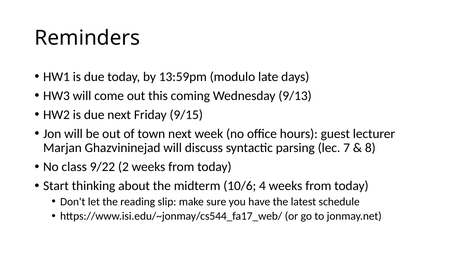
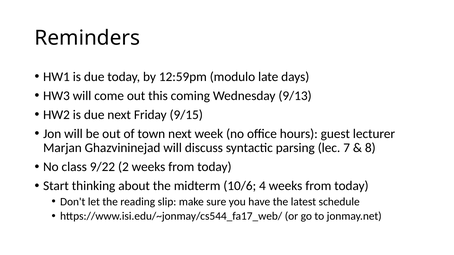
13:59pm: 13:59pm -> 12:59pm (183, 77)
